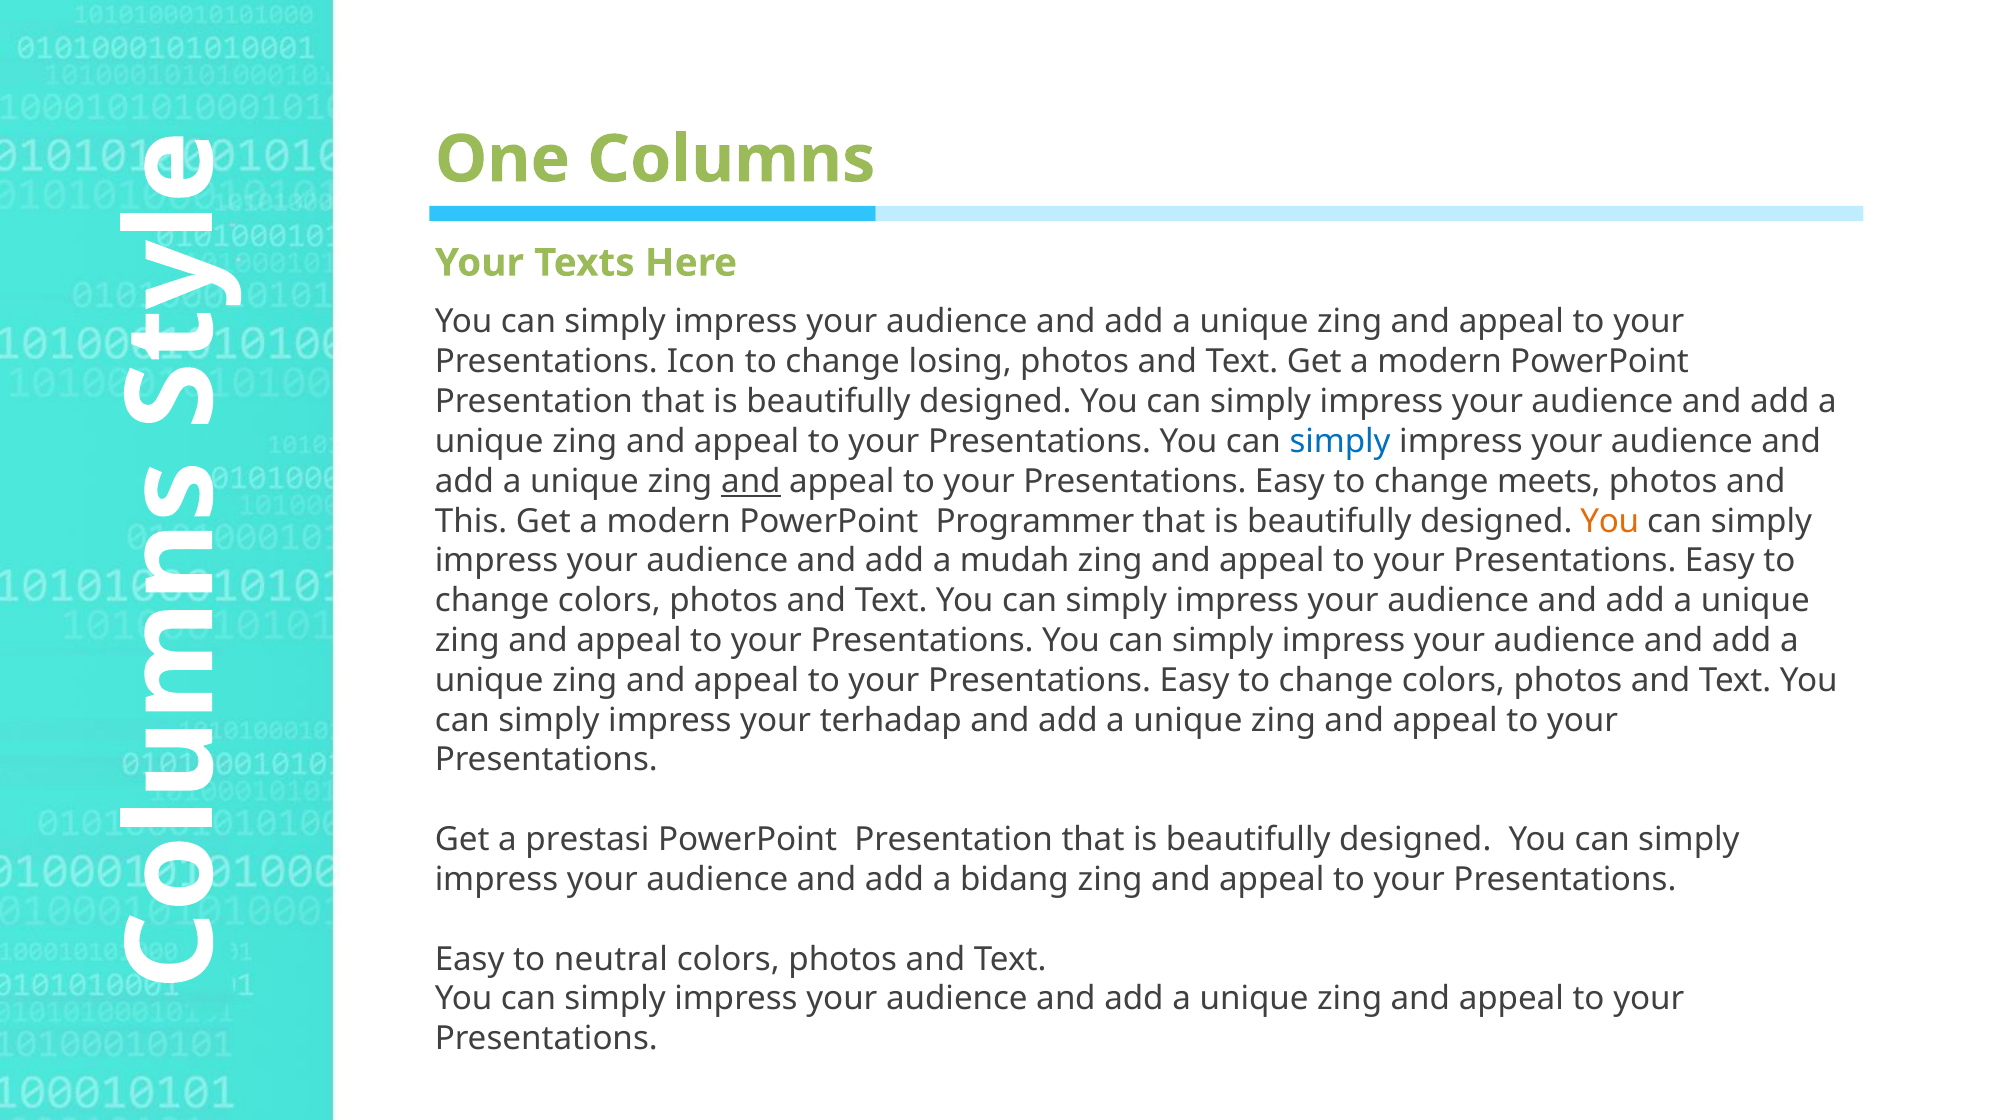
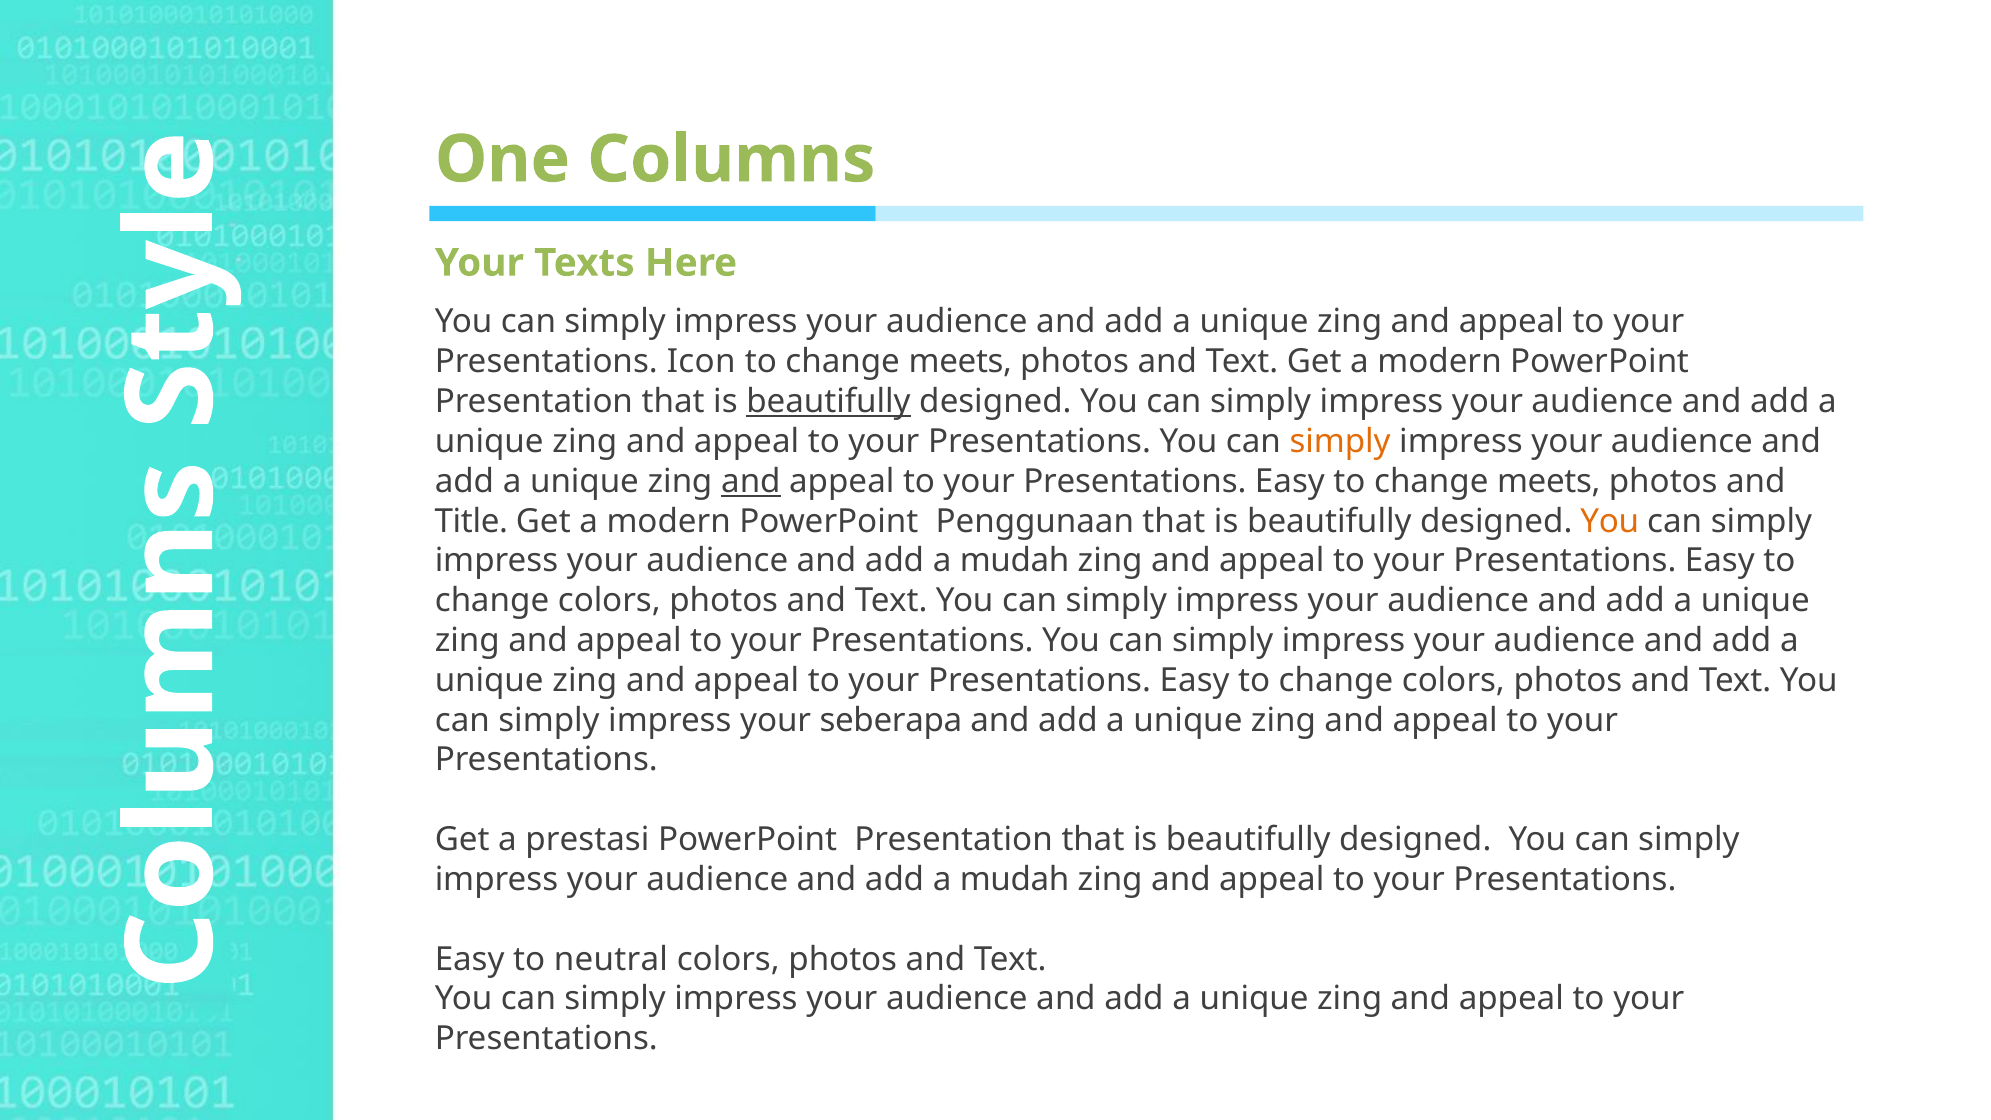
losing: losing -> meets (960, 362)
beautifully underline: none -> present (828, 402)
simply colour: blue -> orange (1340, 441)
This: This -> Title (471, 521)
Programmer: Programmer -> Penggunaan (1035, 521)
terhadap: terhadap -> seberapa (891, 720)
bidang: bidang -> mudah (1015, 879)
